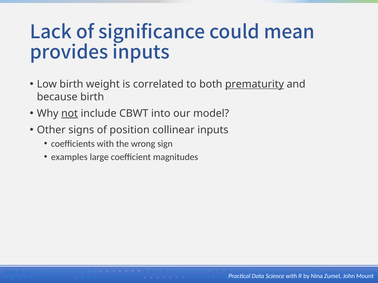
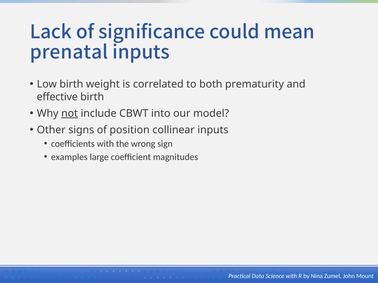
provides: provides -> prenatal (69, 53)
prematurity underline: present -> none (255, 84)
because: because -> effective (57, 97)
